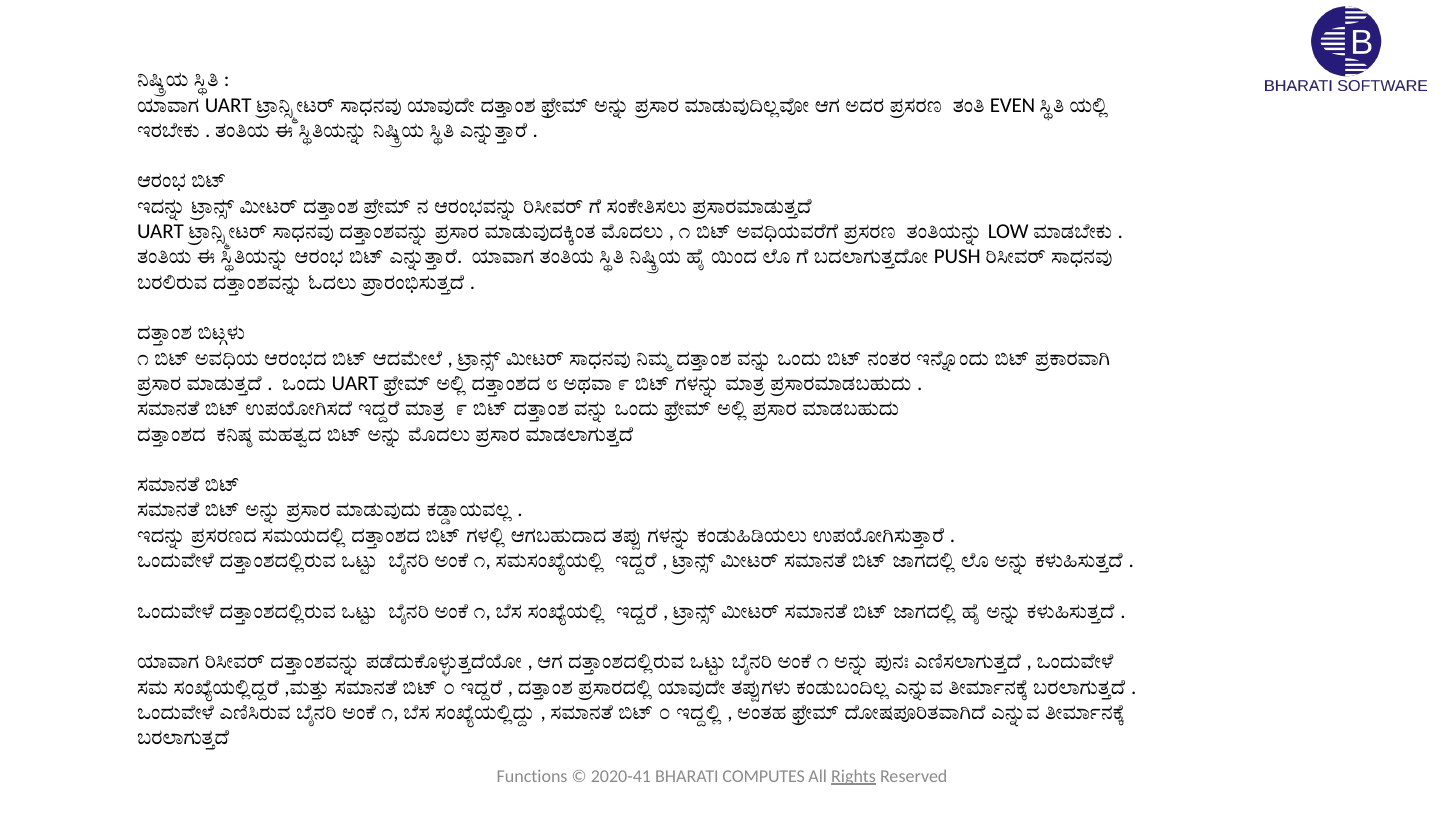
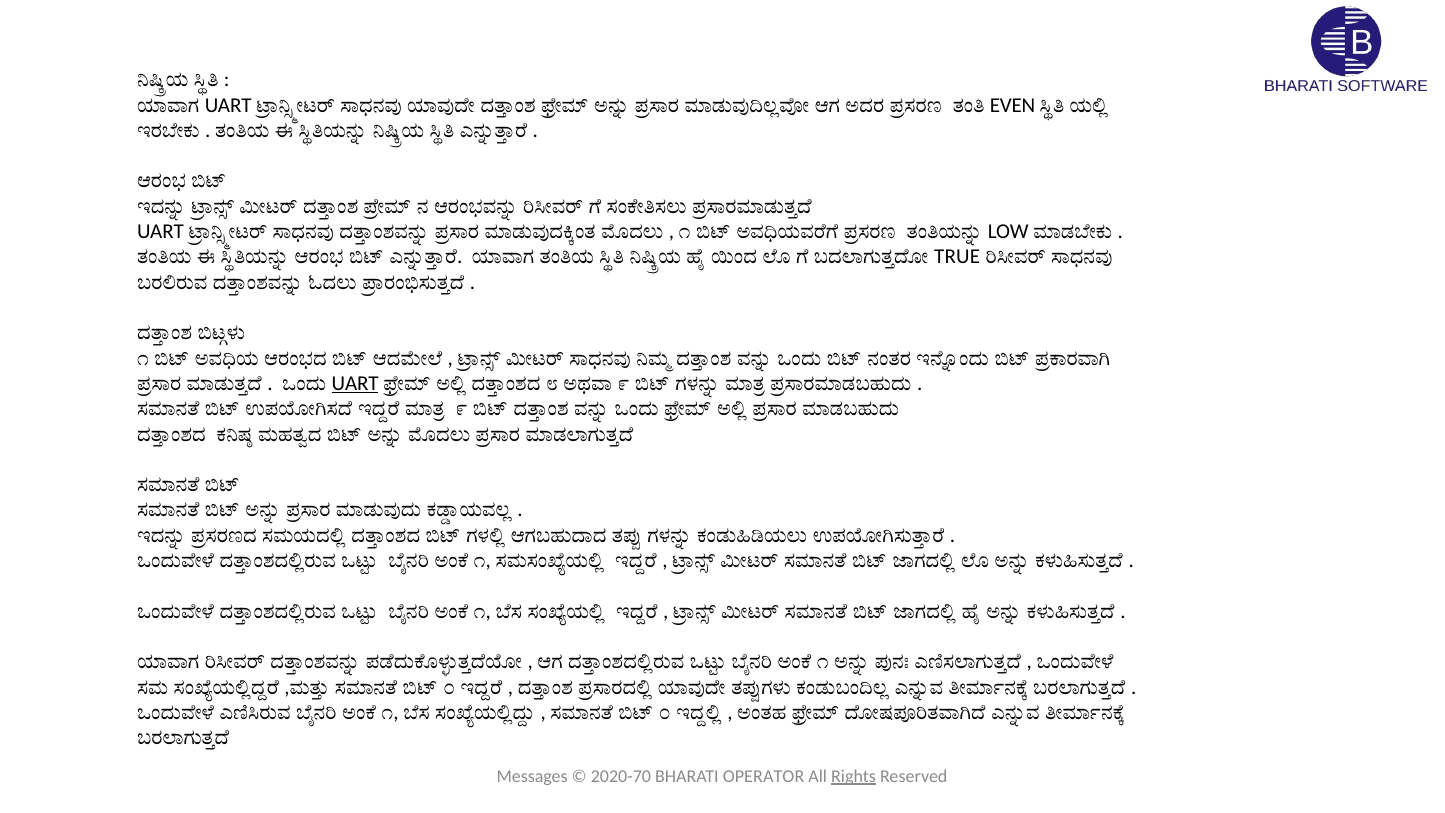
PUSH: PUSH -> TRUE (957, 257)
UART underline: none -> present (355, 383)
Functions: Functions -> Messages (532, 776)
2020-41: 2020-41 -> 2020-70 (621, 776)
COMPUTES: COMPUTES -> OPERATOR (764, 776)
